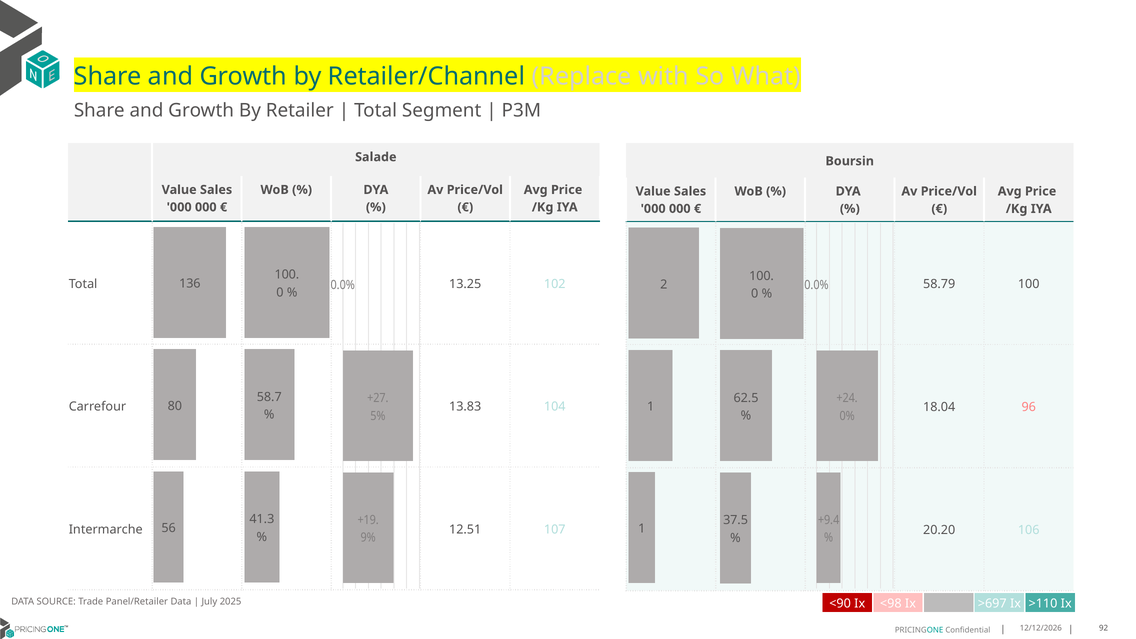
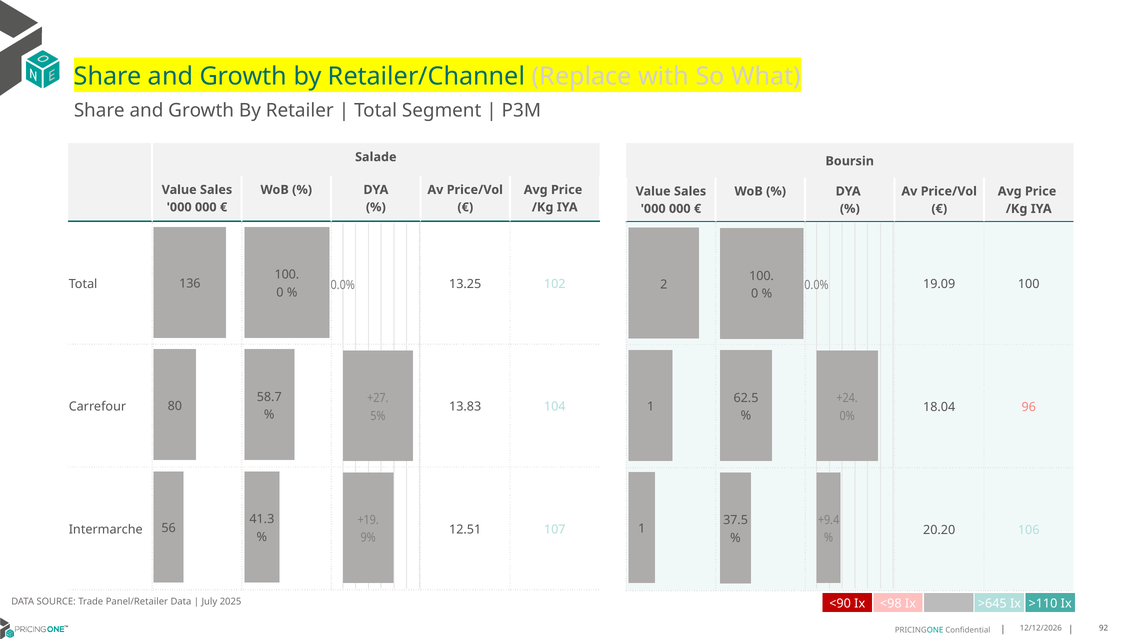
58.79: 58.79 -> 19.09 (939, 284)
>697: >697 -> >645 (992, 603)
